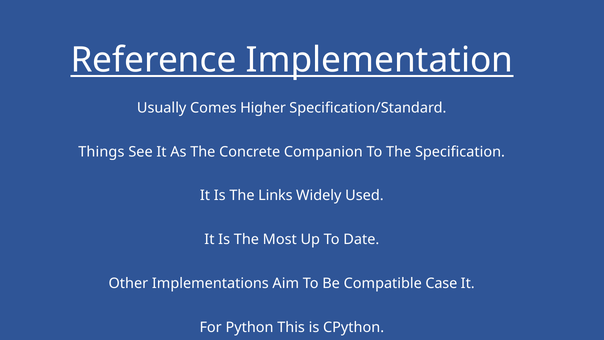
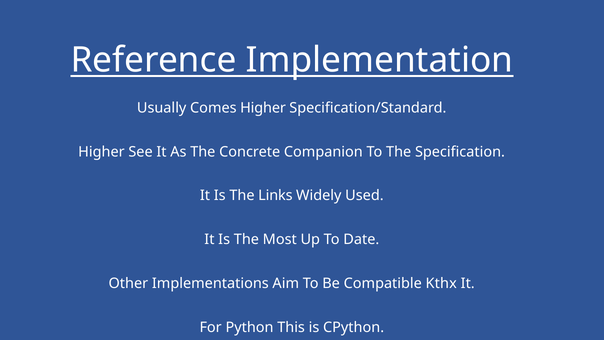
Things: Things -> Higher (101, 152)
Case: Case -> Kthx (441, 283)
